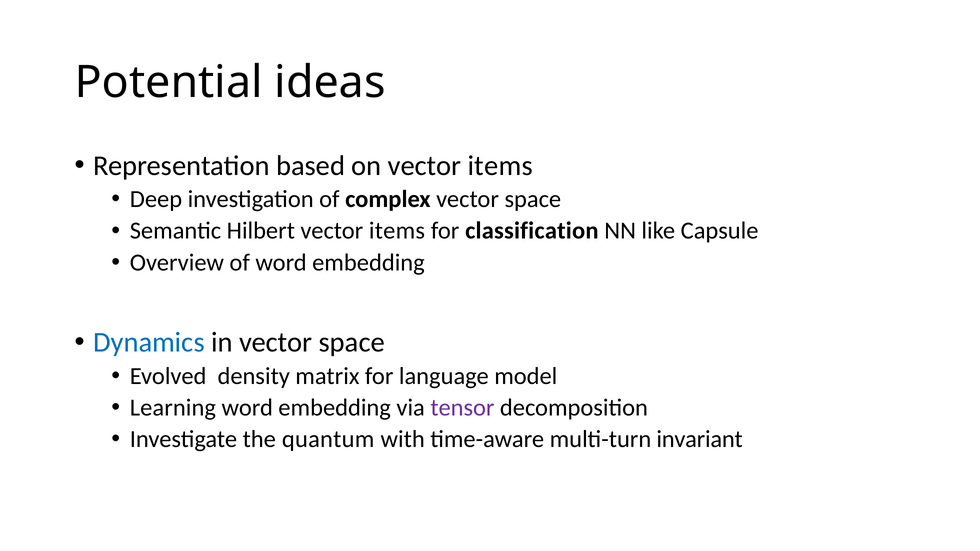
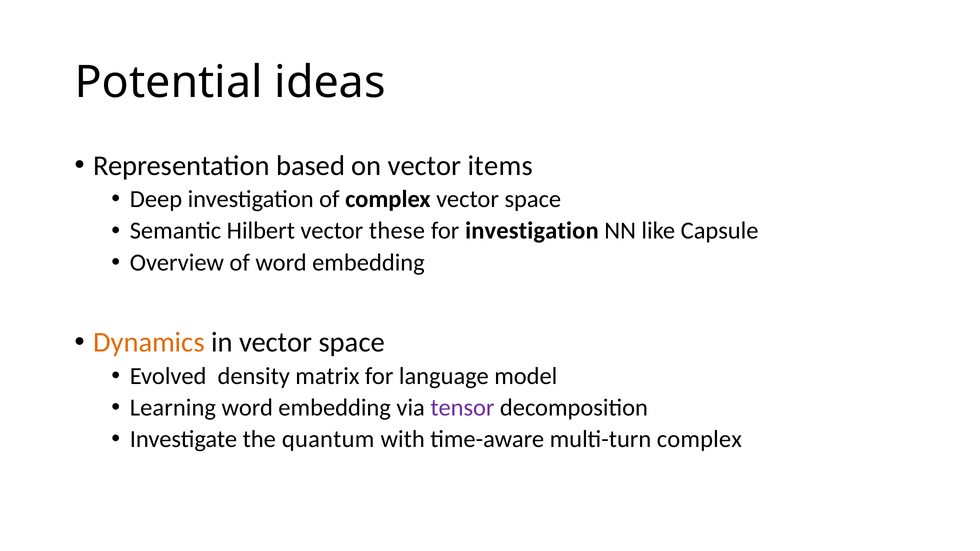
Hilbert vector items: items -> these (397, 231)
for classification: classification -> investigation (532, 231)
Dynamics colour: blue -> orange (149, 342)
multi-turn invariant: invariant -> complex (699, 439)
